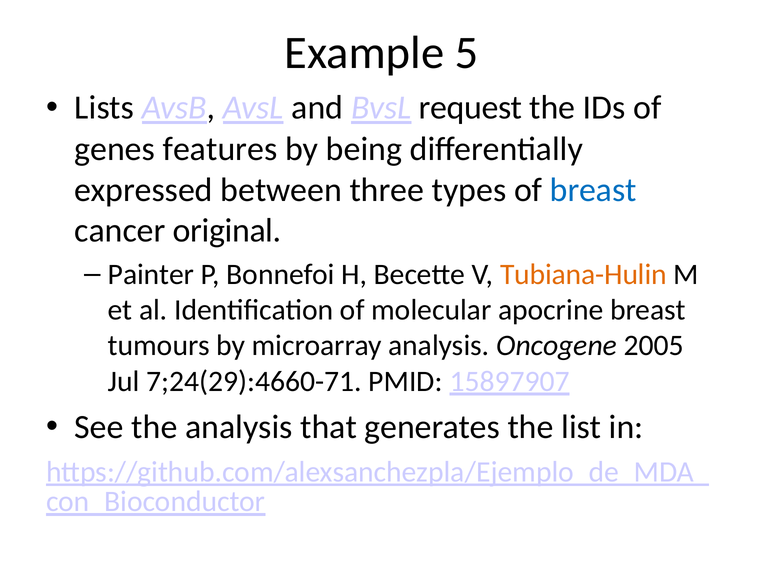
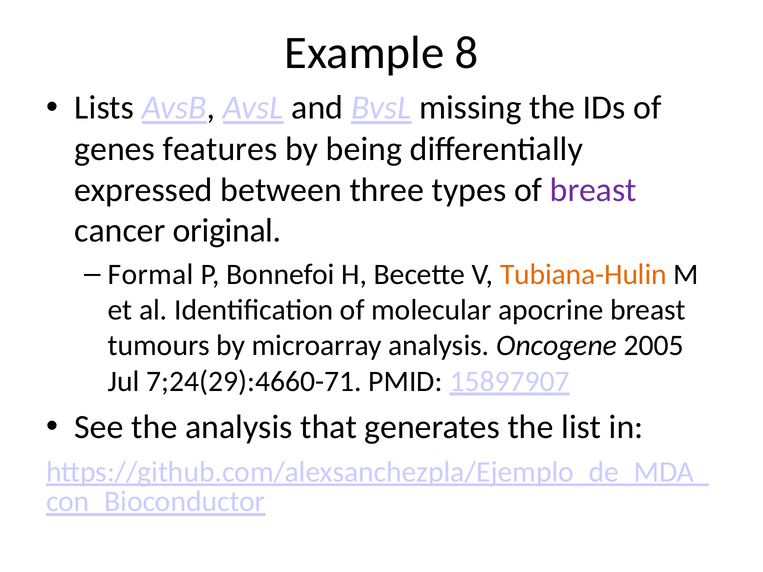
5: 5 -> 8 (467, 53)
request: request -> missing (470, 108)
breast colour: blue -> purple (593, 190)
Painter: Painter -> Formal (151, 275)
